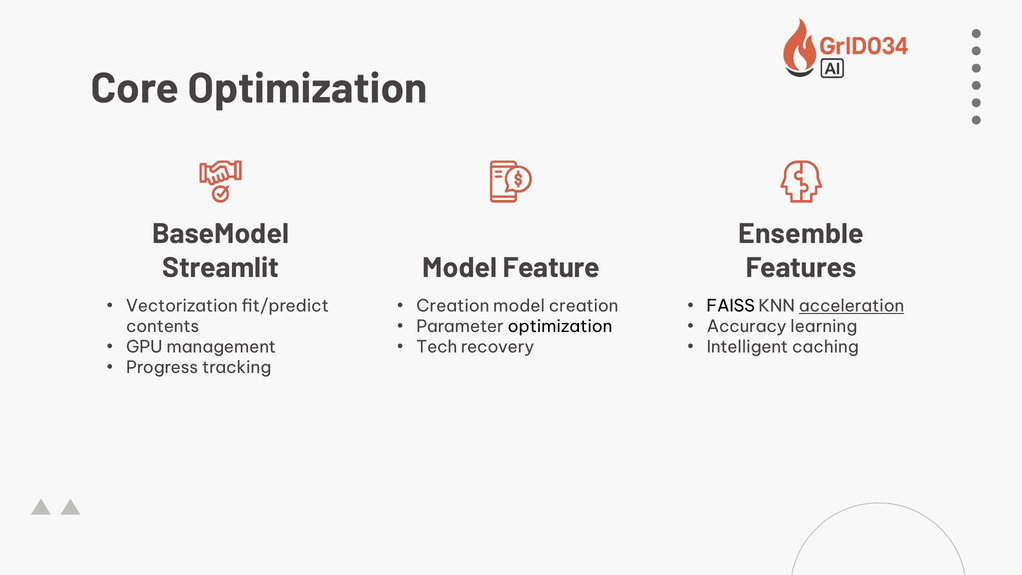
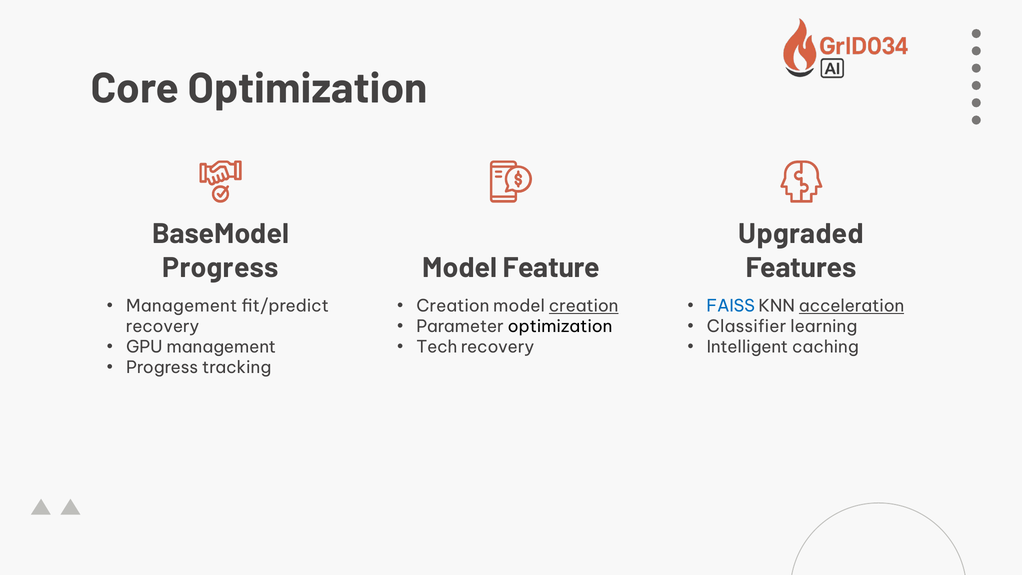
Ensemble: Ensemble -> Upgraded (801, 234)
Streamlit: Streamlit -> Progress (220, 268)
Vectorization: Vectorization -> Management (182, 306)
creation underline: none -> present (584, 306)
FAISS colour: black -> blue (731, 306)
Accuracy: Accuracy -> Classifier (747, 327)
contents: contents -> recovery (163, 327)
